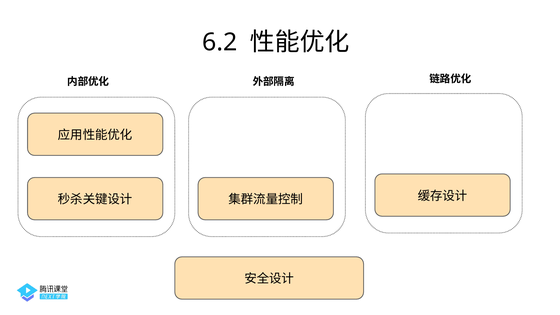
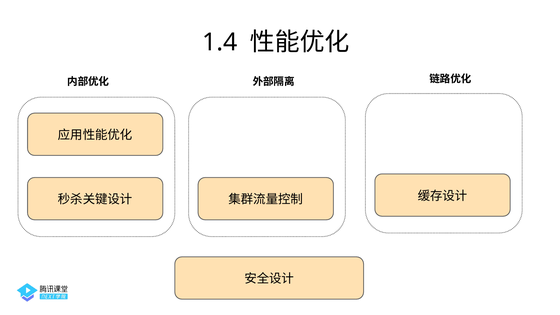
6.2: 6.2 -> 1.4 (220, 42)
